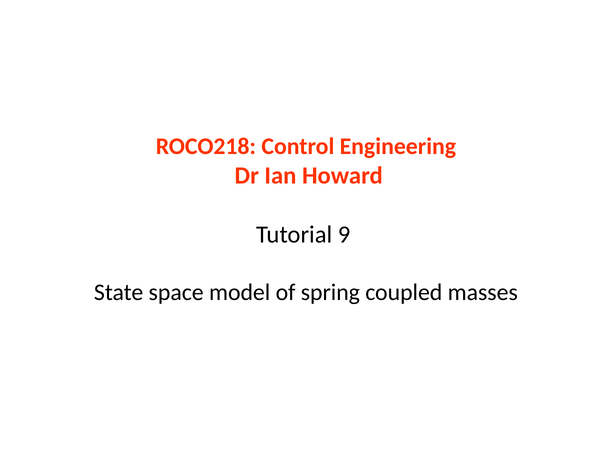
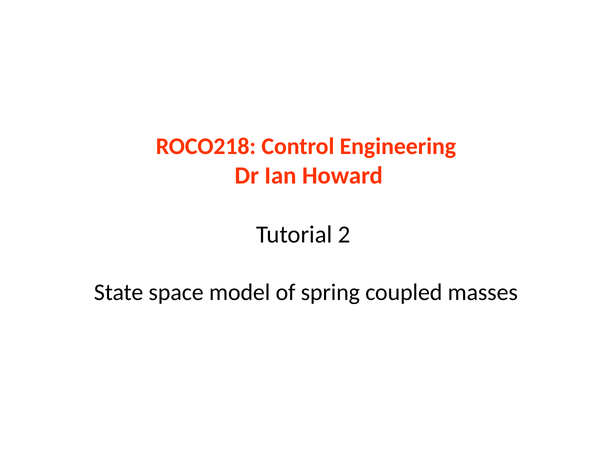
9: 9 -> 2 (344, 235)
